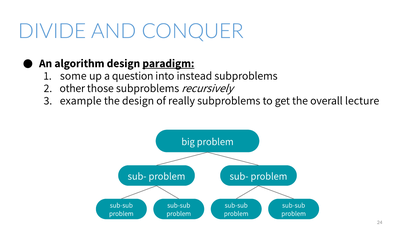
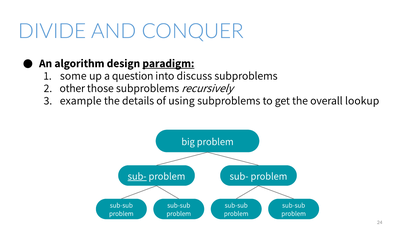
instead: instead -> discuss (194, 76)
the design: design -> details (138, 101)
really: really -> using (181, 101)
lecture: lecture -> lookup (362, 101)
sub- underline: none -> present (137, 177)
